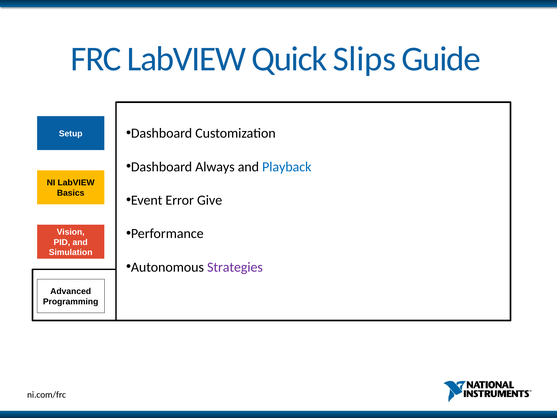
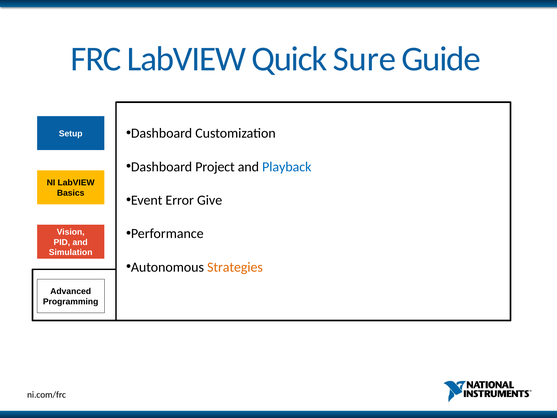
Slips: Slips -> Sure (364, 59)
Always: Always -> Project (215, 167)
Strategies colour: purple -> orange (235, 267)
